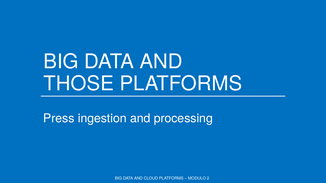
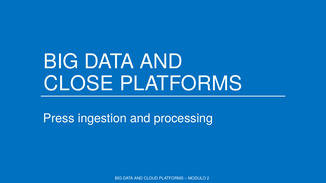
THOSE: THOSE -> CLOSE (79, 84)
